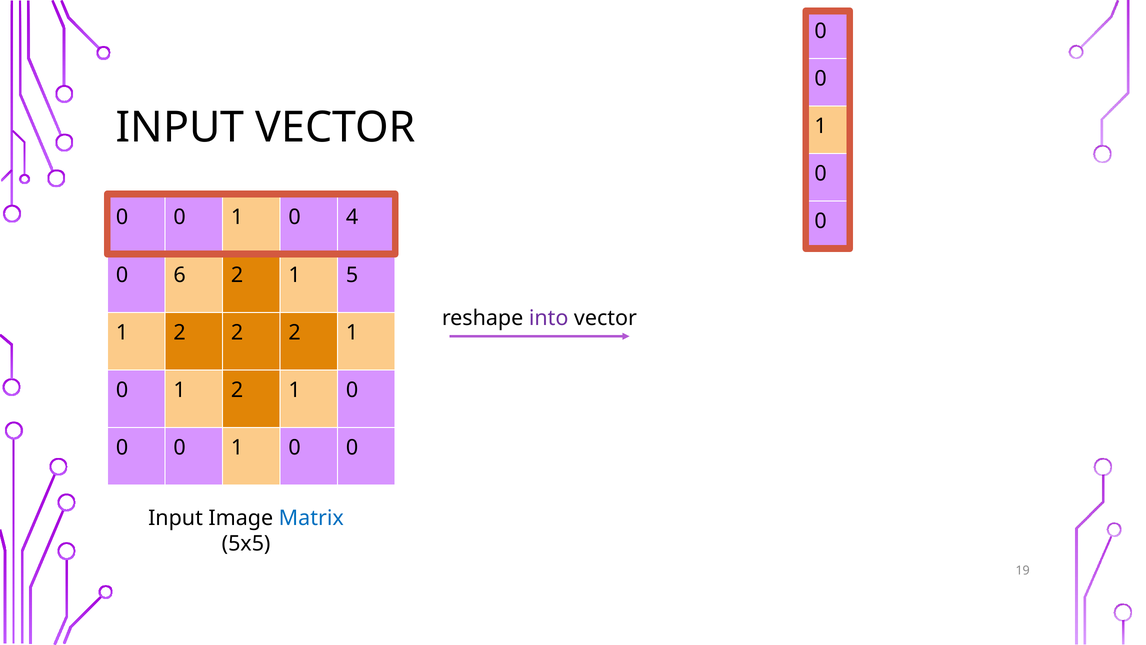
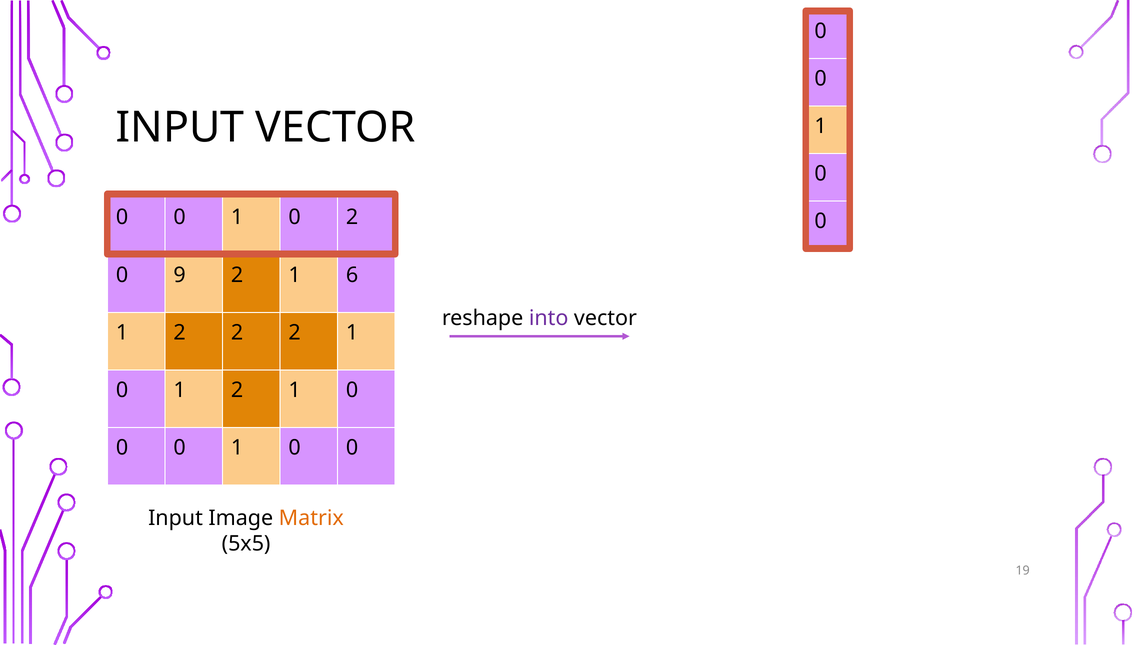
0 4: 4 -> 2 (352, 217)
6: 6 -> 9 (180, 275)
5: 5 -> 6 (352, 275)
Matrix colour: blue -> orange (311, 518)
